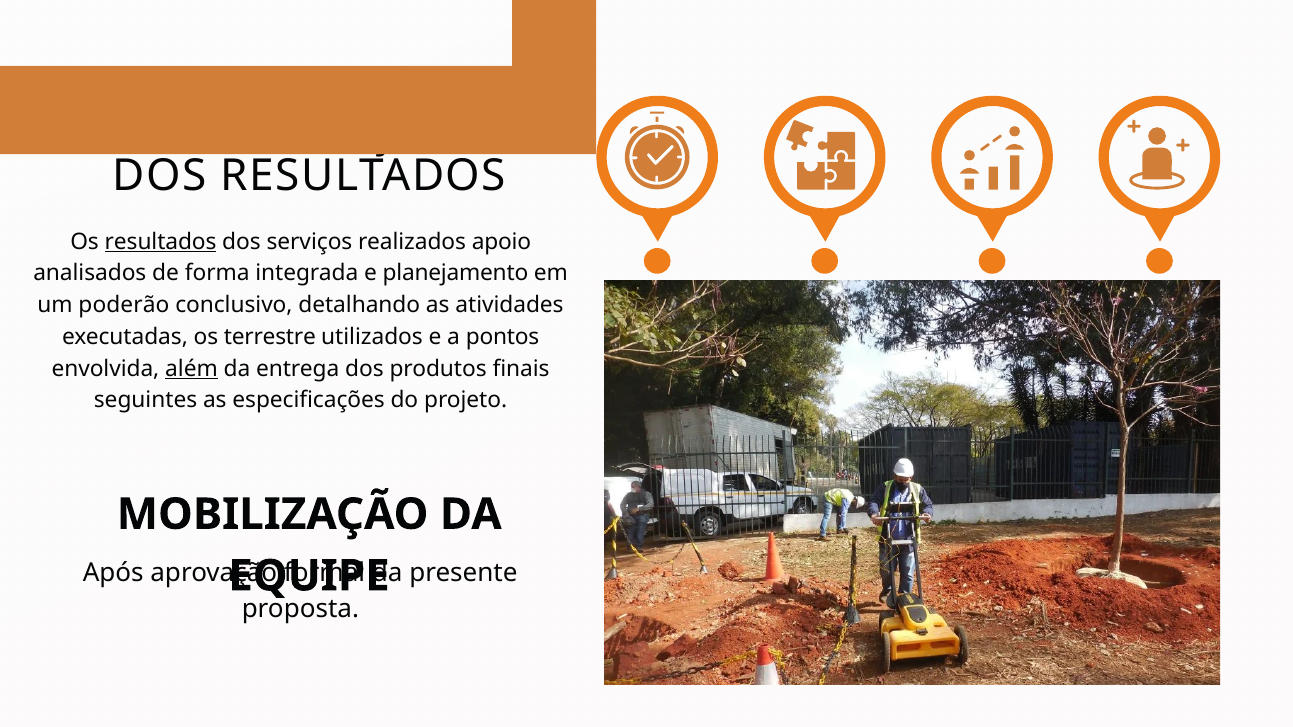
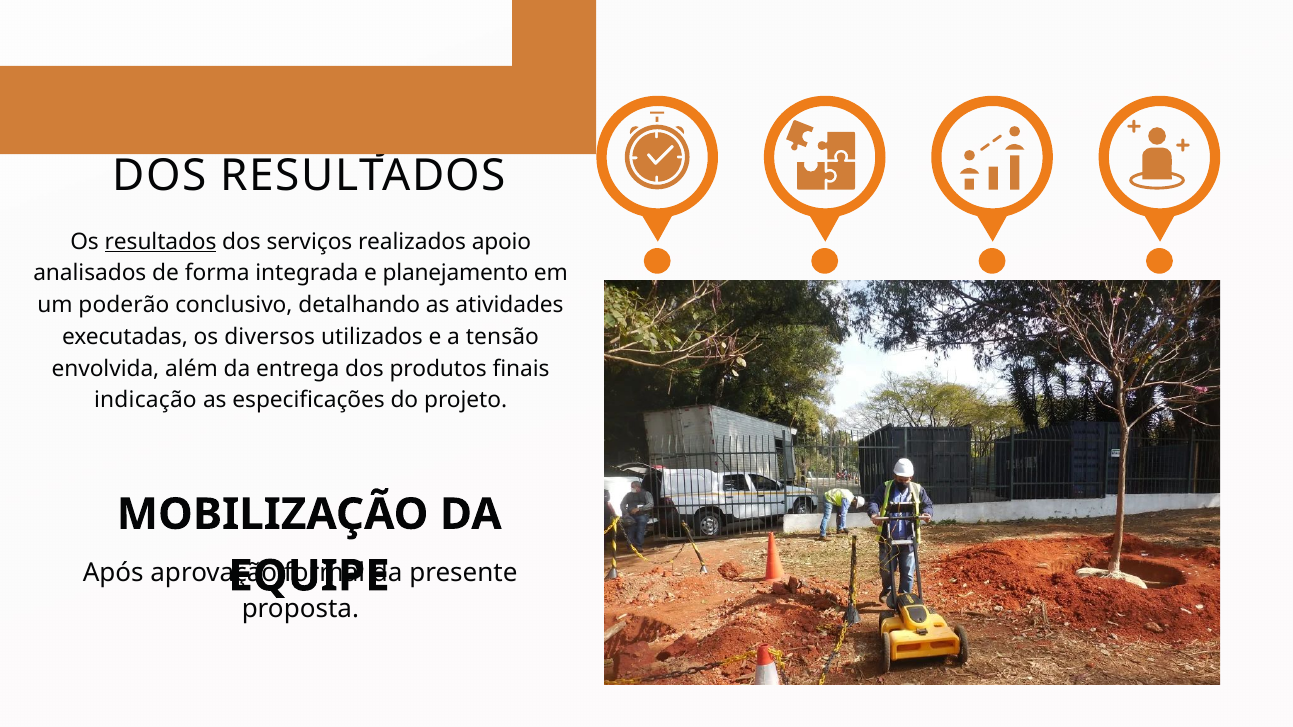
terrestre: terrestre -> diversos (270, 337)
pontos: pontos -> tensão (502, 337)
além underline: present -> none (191, 369)
seguintes: seguintes -> indicação (145, 401)
